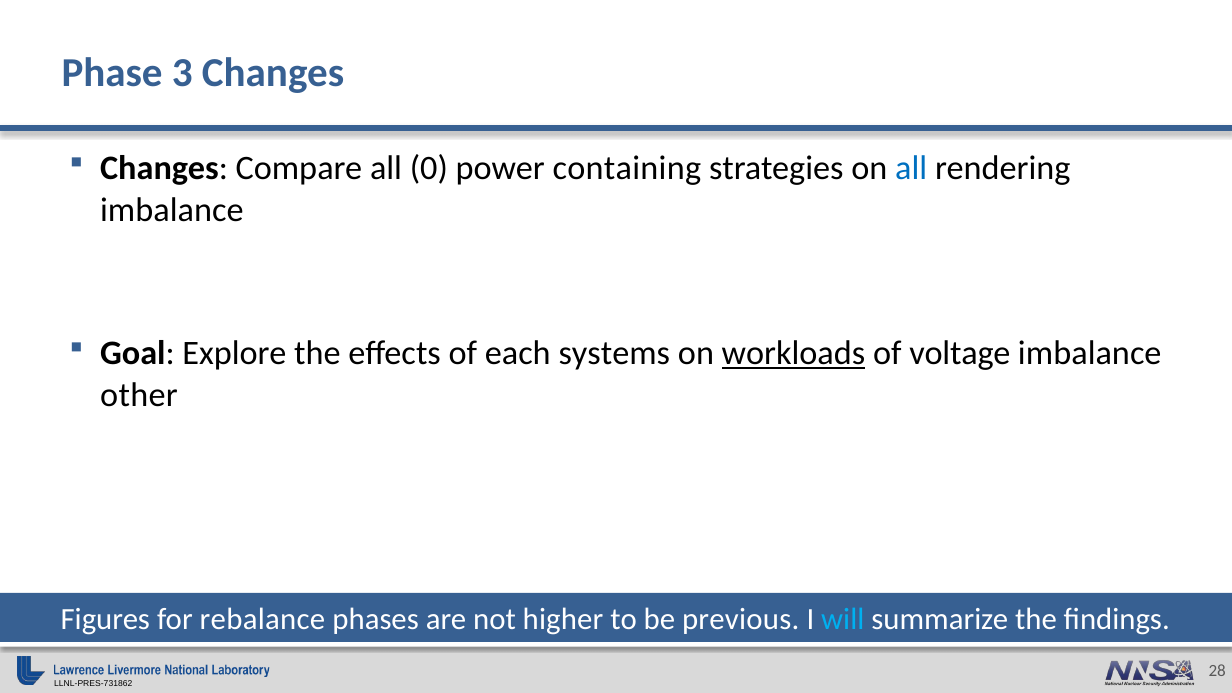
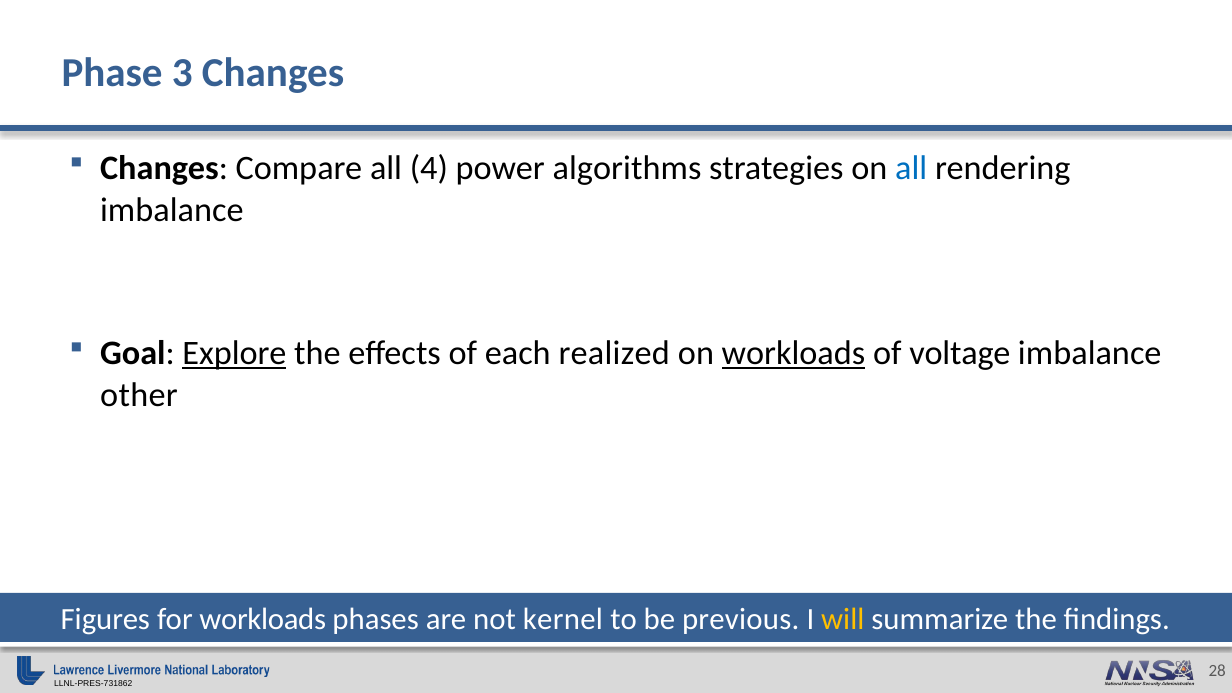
0: 0 -> 4 (429, 169)
containing: containing -> algorithms (627, 169)
Explore underline: none -> present (234, 354)
systems: systems -> realized (614, 354)
for rebalance: rebalance -> workloads (263, 620)
higher: higher -> kernel (563, 620)
will colour: light blue -> yellow (843, 620)
